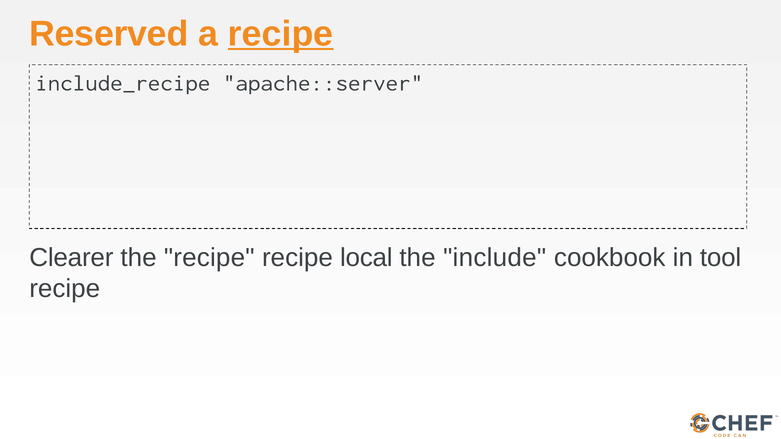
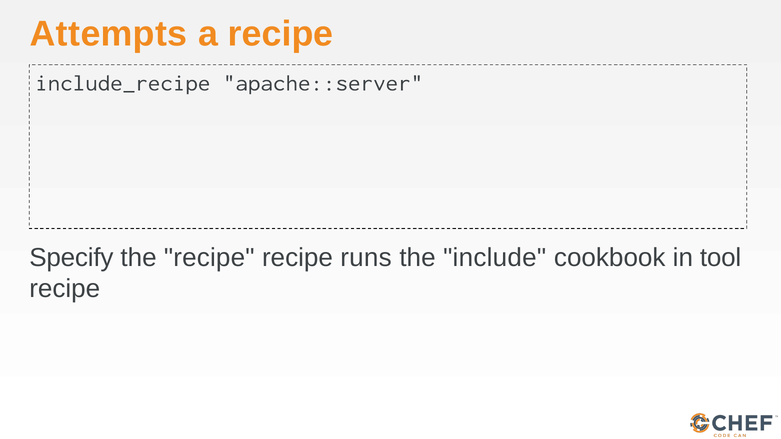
Reserved: Reserved -> Attempts (109, 34)
recipe underline: present -> none (281, 34)
Clearer: Clearer -> Specify (71, 258)
local: local -> runs (366, 258)
